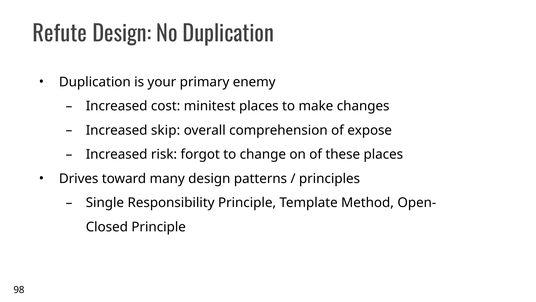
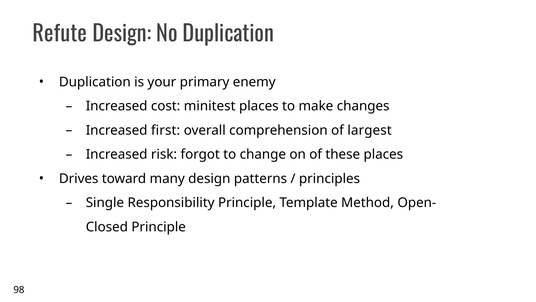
skip: skip -> first (166, 130)
expose: expose -> largest (370, 130)
